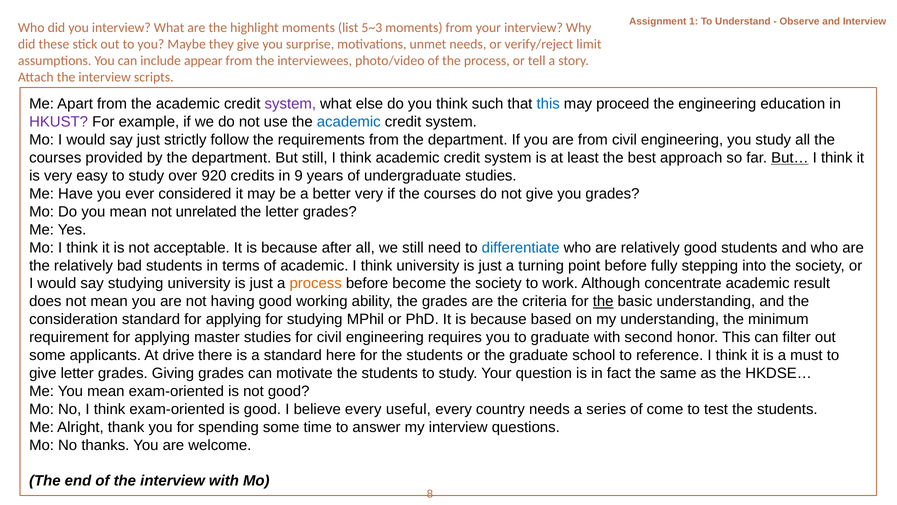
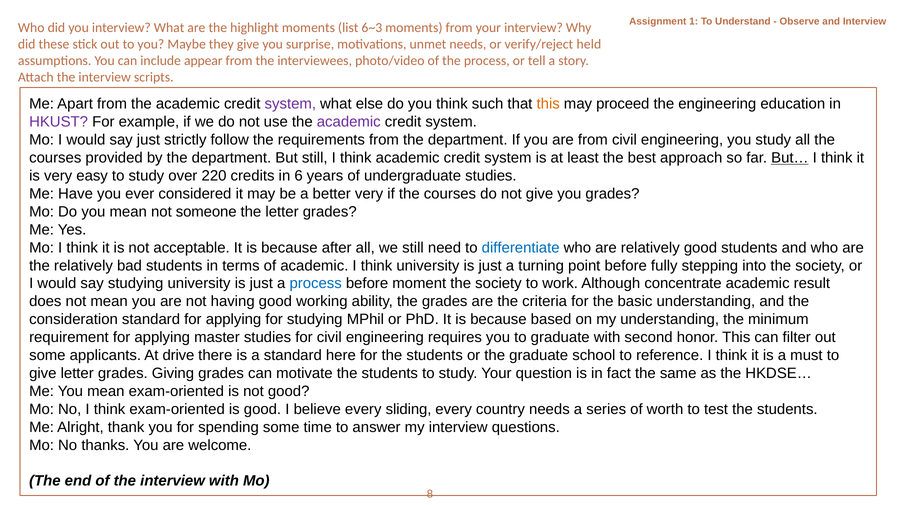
5~3: 5~3 -> 6~3 (372, 28)
limit: limit -> held (589, 44)
this colour: blue -> orange (548, 104)
academic colour: blue -> purple (349, 122)
920: 920 -> 220 (214, 176)
9: 9 -> 6 (299, 176)
unrelated: unrelated -> someone (206, 212)
process colour: orange -> blue (316, 283)
become: become -> moment (419, 283)
the underline: present -> none (603, 301)
useful: useful -> sliding (409, 409)
come: come -> worth (665, 409)
